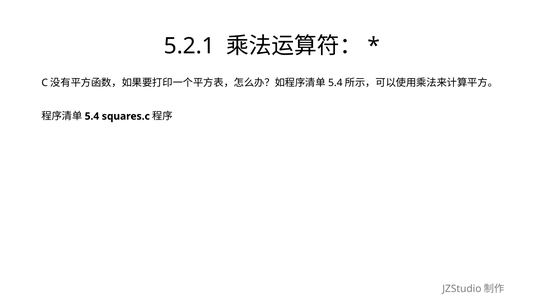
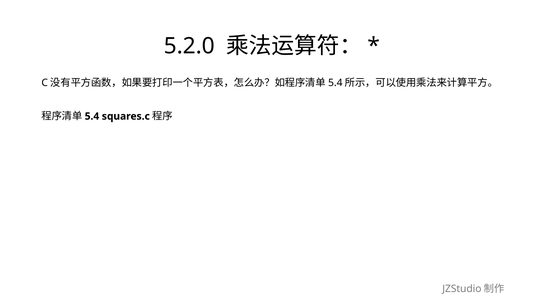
5.2.1: 5.2.1 -> 5.2.0 (189, 46)
